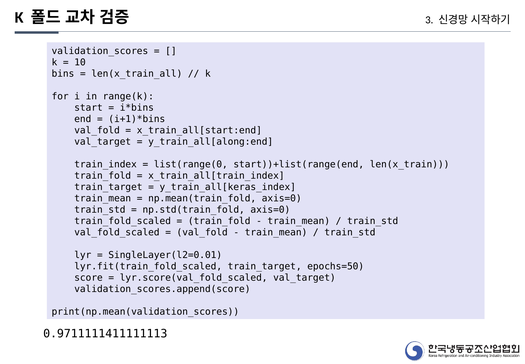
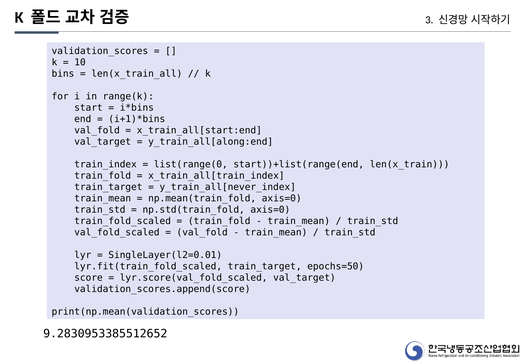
y_train_all[keras_index: y_train_all[keras_index -> y_train_all[never_index (228, 187)
0.9711111411111113: 0.9711111411111113 -> 9.2830953385512652 (105, 333)
